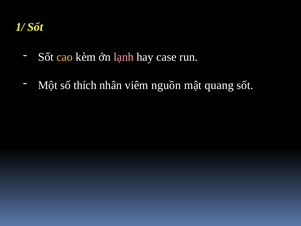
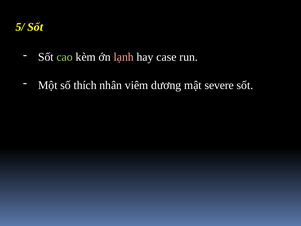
1/: 1/ -> 5/ (20, 27)
cao colour: yellow -> light green (65, 57)
nguồn: nguồn -> dương (166, 85)
quang: quang -> severe (219, 85)
